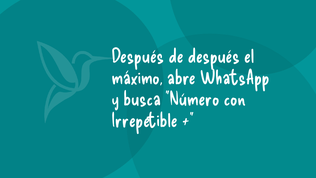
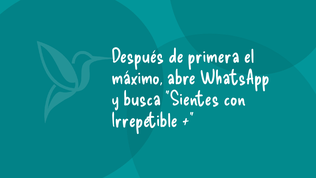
de después: después -> primera (214, 56)
Número: Número -> Sientes (192, 99)
